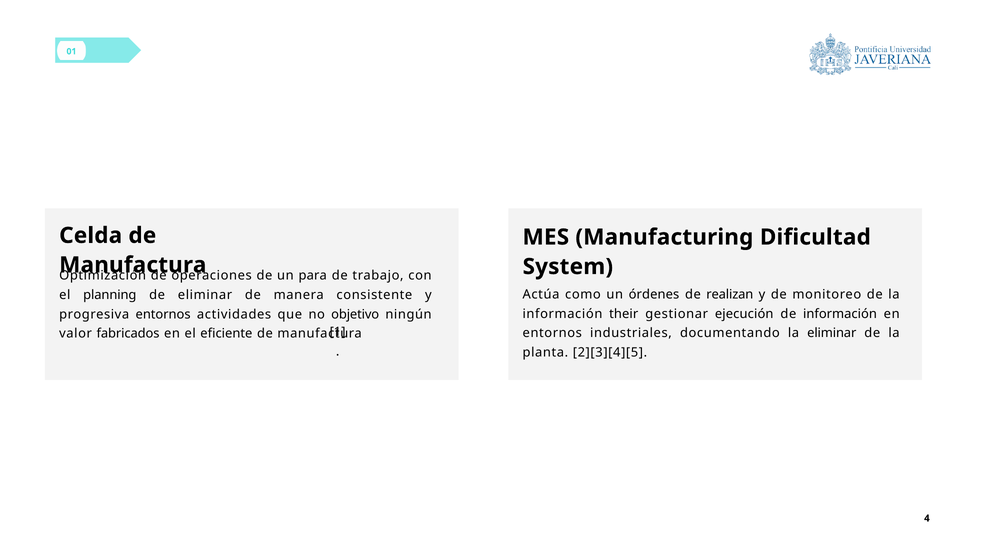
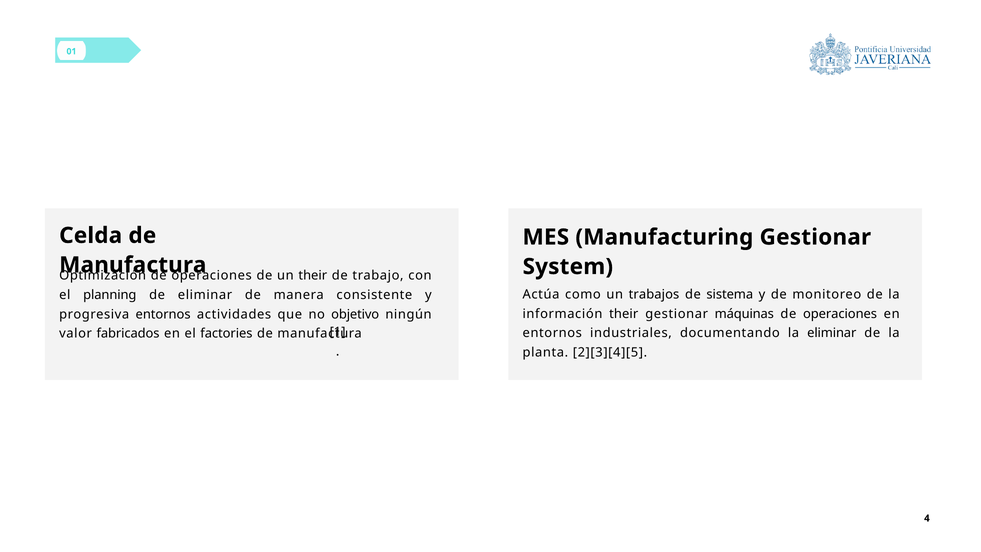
Manufacturing Dificultad: Dificultad -> Gestionar (815, 237)
un para: para -> their (313, 275)
órdenes: órdenes -> trabajos (654, 294)
realizan: realizan -> sistema (730, 294)
ejecución: ejecución -> máquinas (744, 314)
información: información -> operaciones (840, 314)
eficiente: eficiente -> factories (226, 334)
